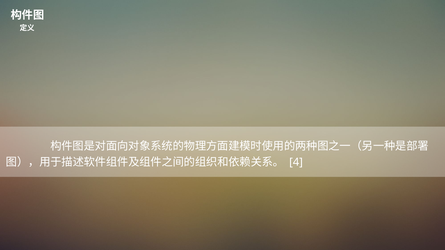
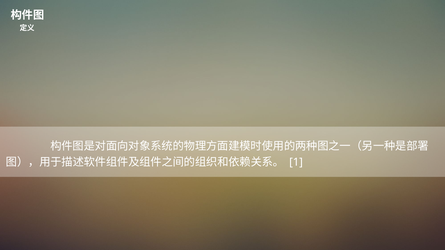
4: 4 -> 1 (296, 162)
